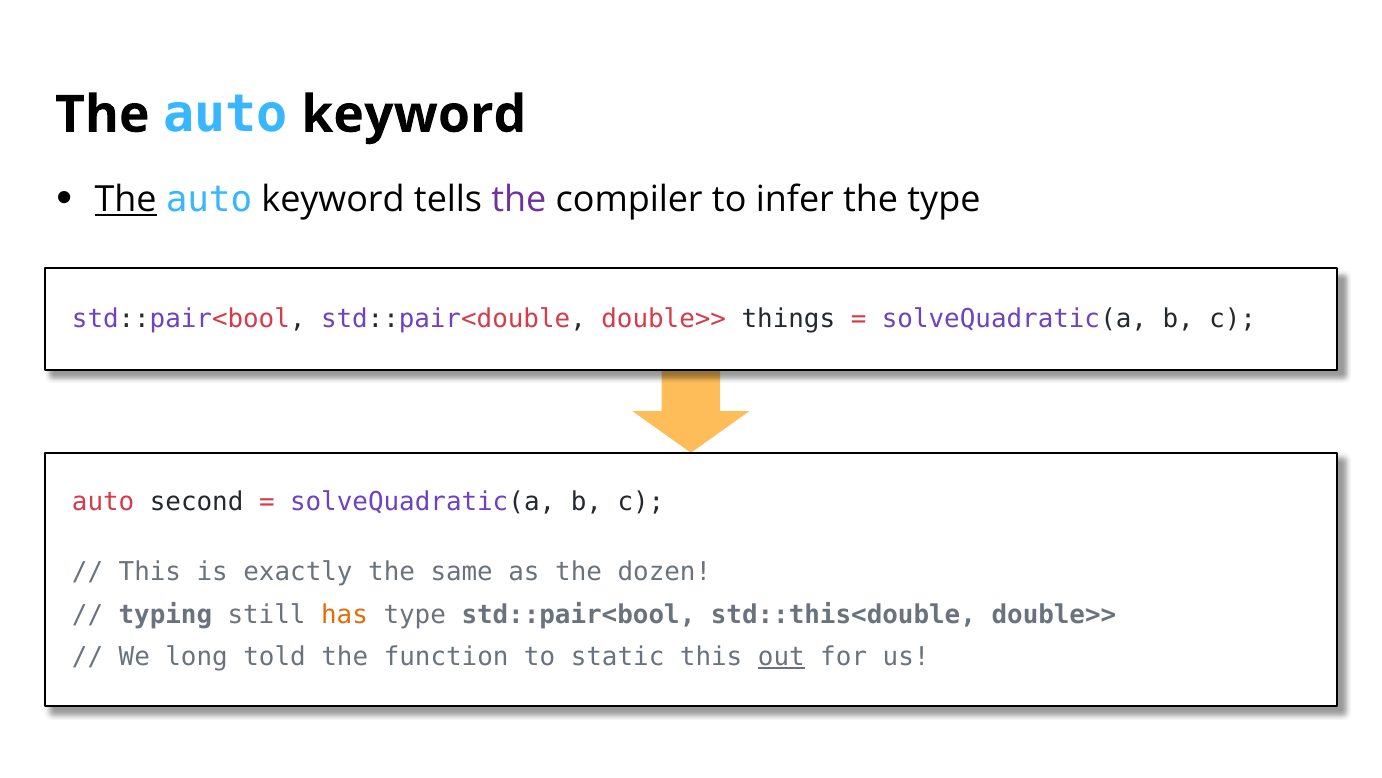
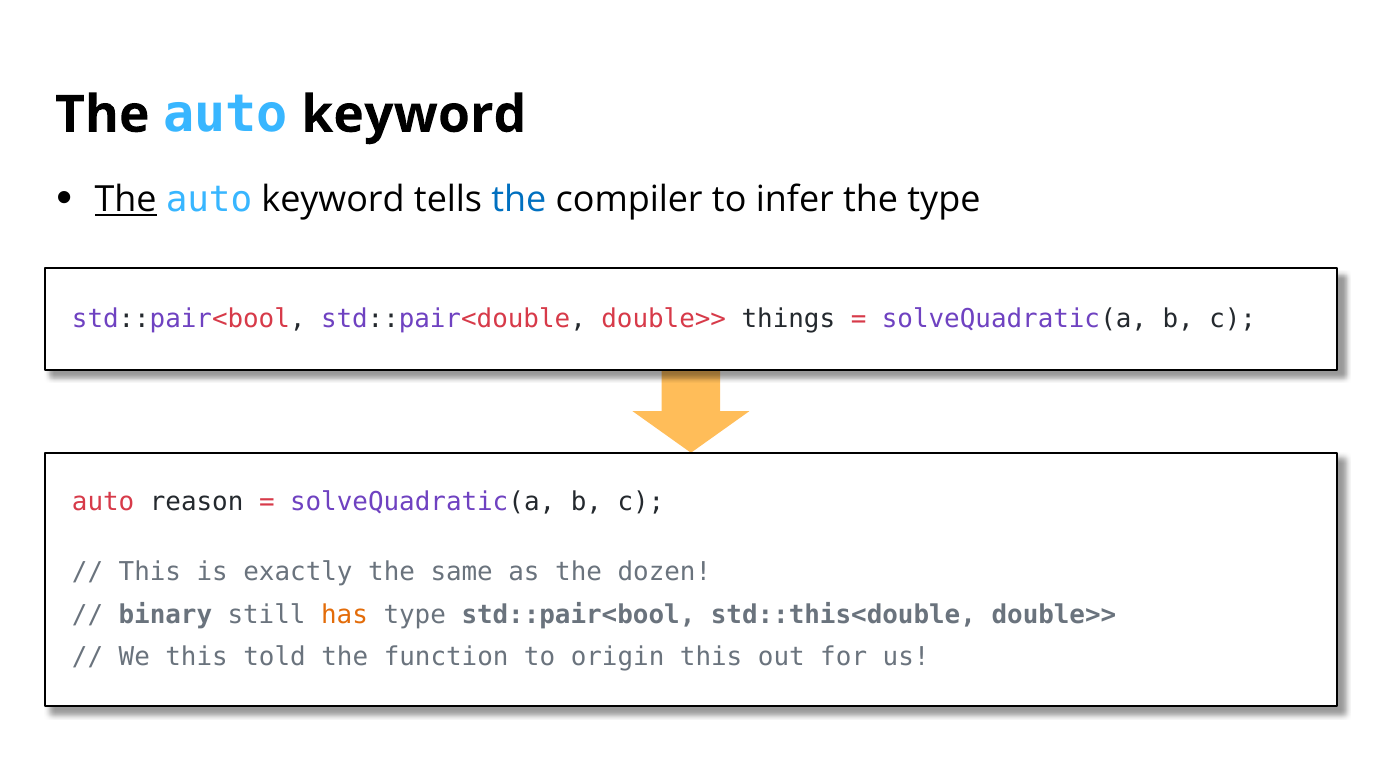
the colour: purple -> blue (519, 199)
second: second -> reason (197, 501)
typing: typing -> binary (165, 614)
We long: long -> this (197, 657)
static: static -> origin (618, 657)
out underline: present -> none (781, 657)
